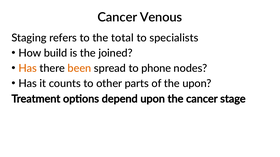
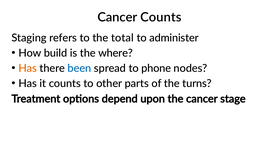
Cancer Venous: Venous -> Counts (161, 17)
specialists: specialists -> administer (174, 38)
joined: joined -> where (115, 53)
been colour: orange -> blue (79, 69)
the upon: upon -> turns (197, 84)
